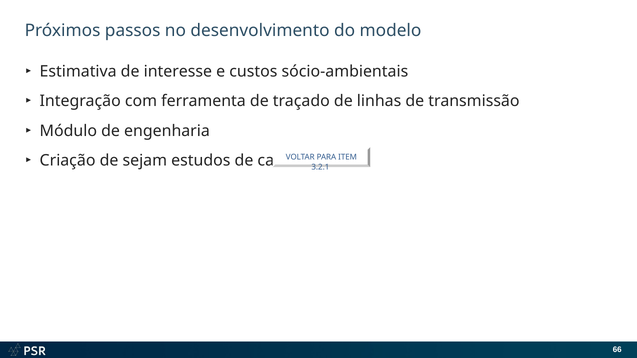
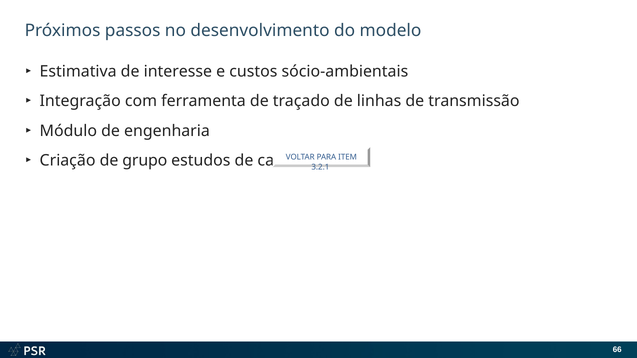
sejam: sejam -> grupo (145, 161)
